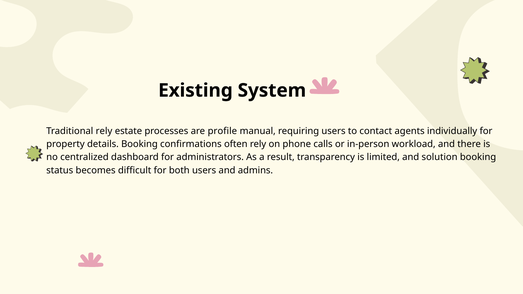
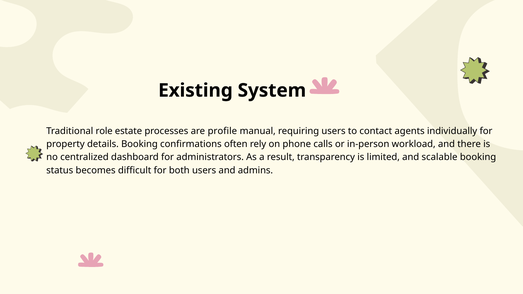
Traditional rely: rely -> role (104, 131)
solution: solution -> scalable (440, 157)
